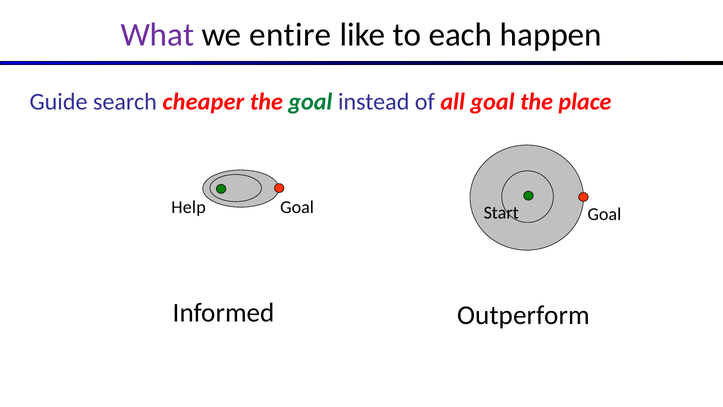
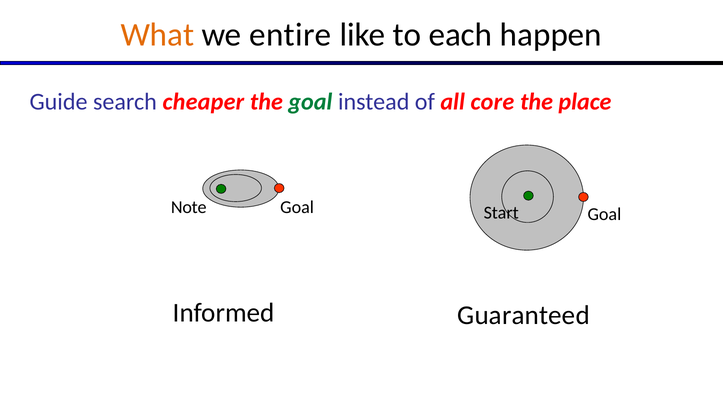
What colour: purple -> orange (157, 35)
all goal: goal -> core (492, 102)
Help: Help -> Note (189, 207)
Outperform: Outperform -> Guaranteed (524, 315)
